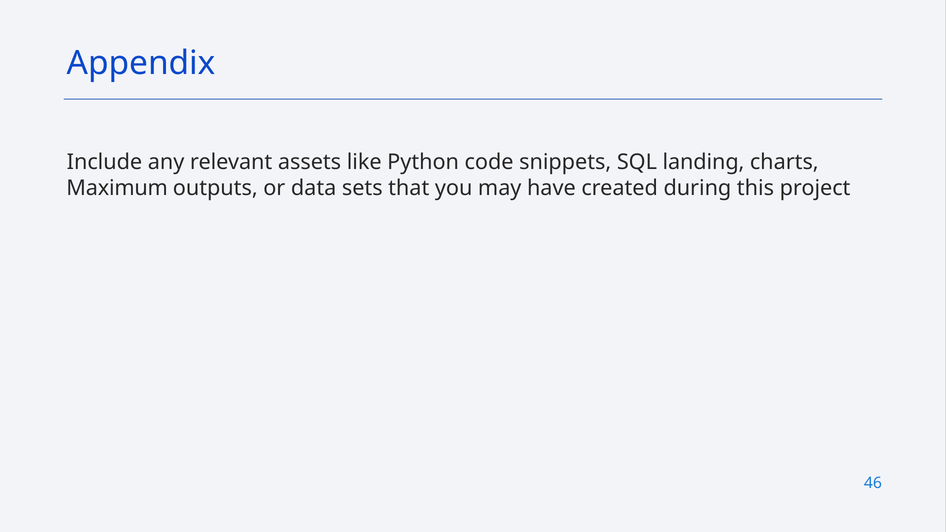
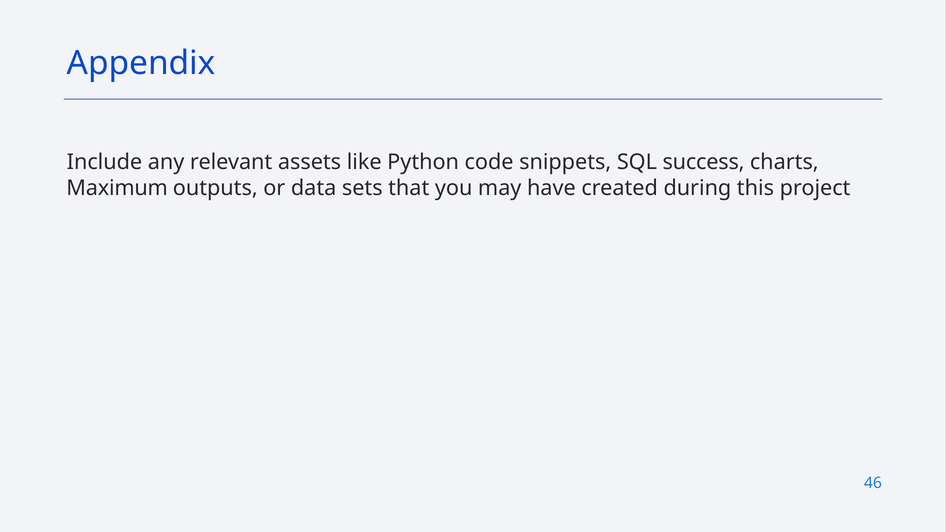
landing: landing -> success (704, 162)
